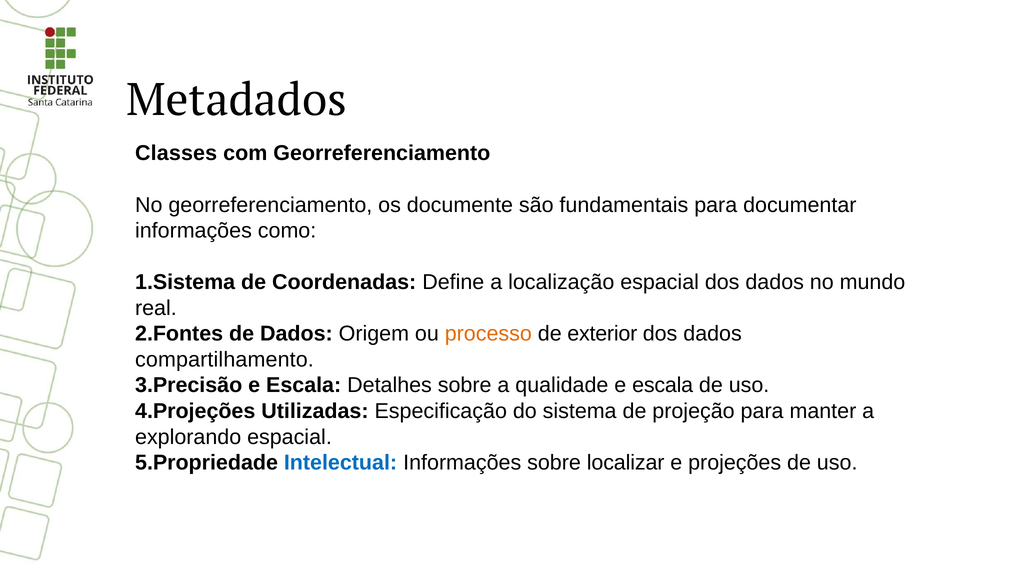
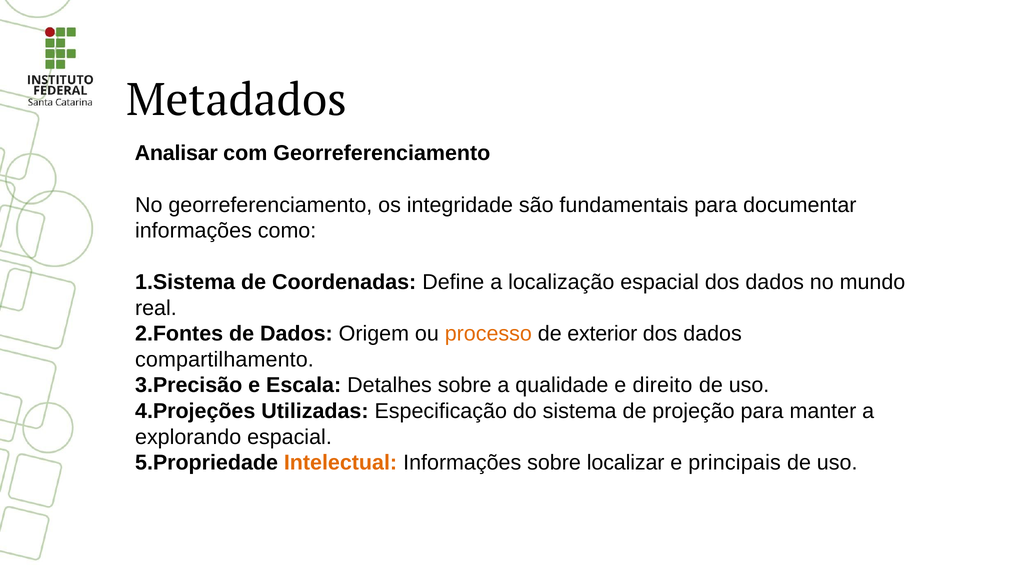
Classes: Classes -> Analisar (176, 153)
documente: documente -> integridade (460, 205)
qualidade e escala: escala -> direito (662, 385)
Intelectual colour: blue -> orange (341, 462)
projeções: projeções -> principais (735, 462)
